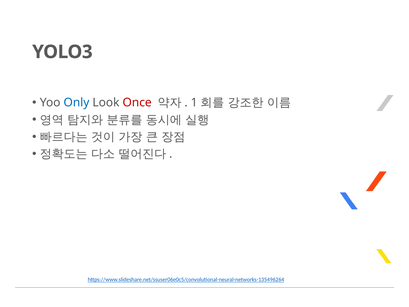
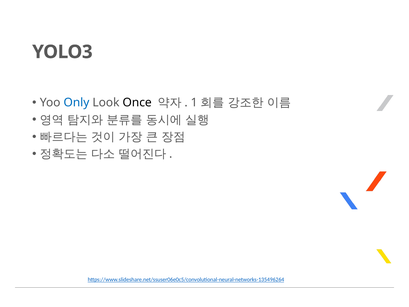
Once colour: red -> black (137, 102)
